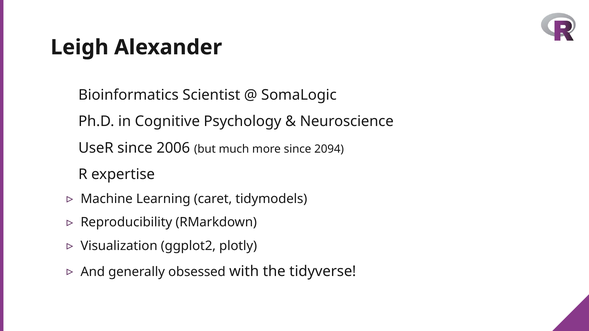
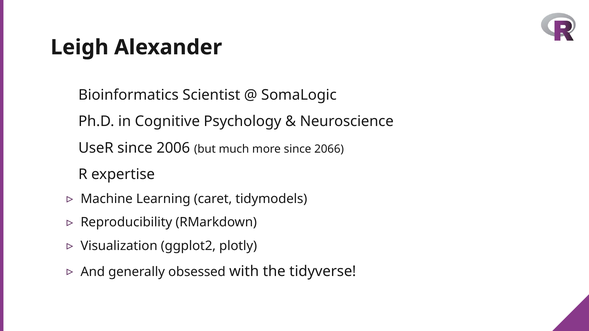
2094: 2094 -> 2066 (329, 149)
